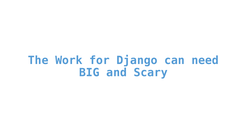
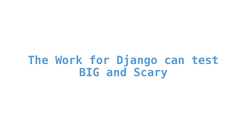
need: need -> test (205, 60)
